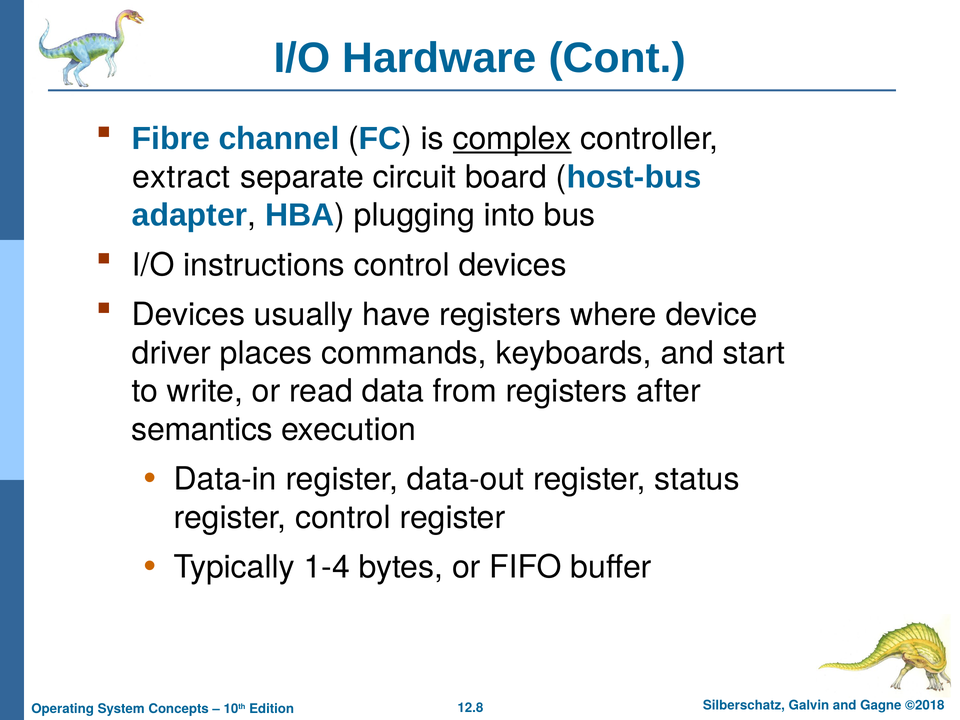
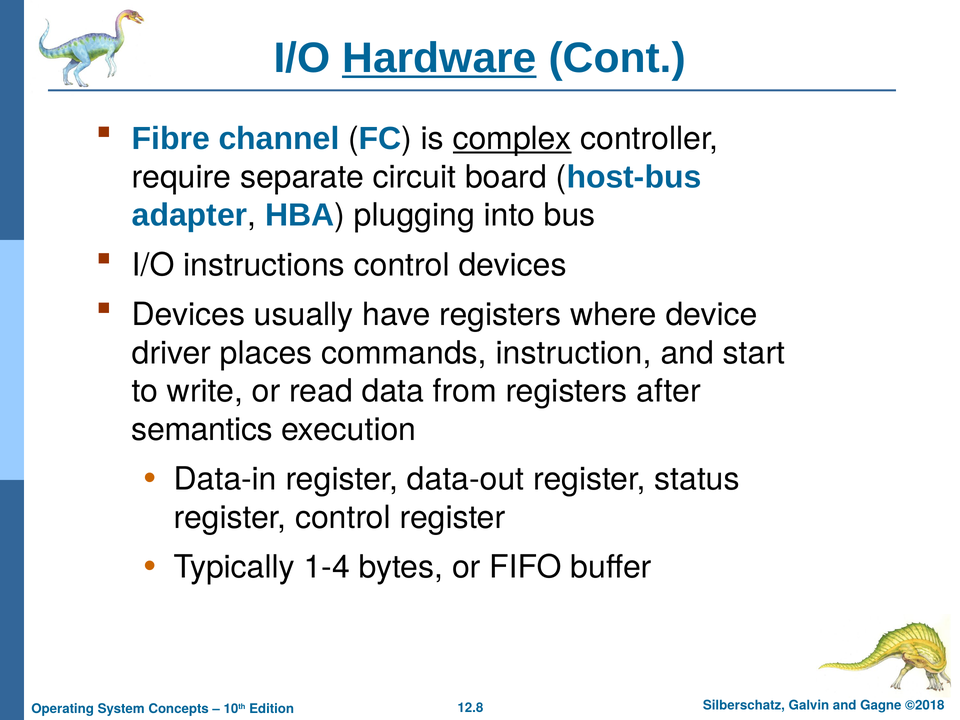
Hardware underline: none -> present (439, 58)
extract: extract -> require (182, 177)
keyboards: keyboards -> instruction (574, 353)
